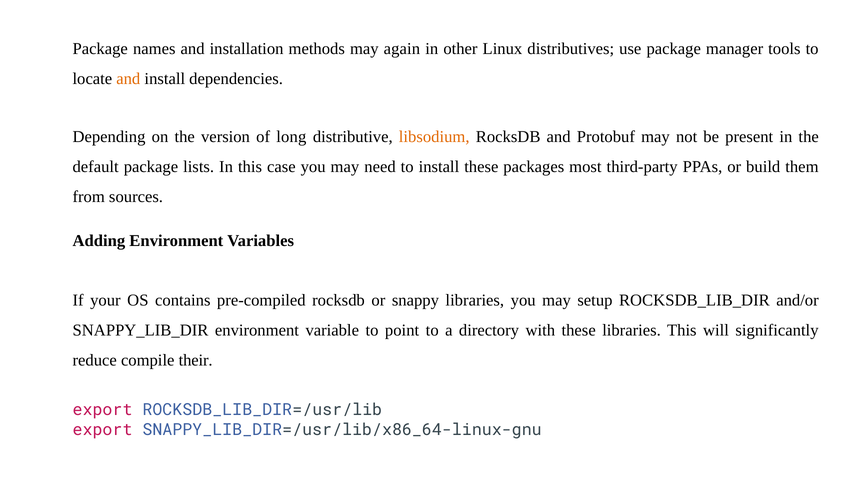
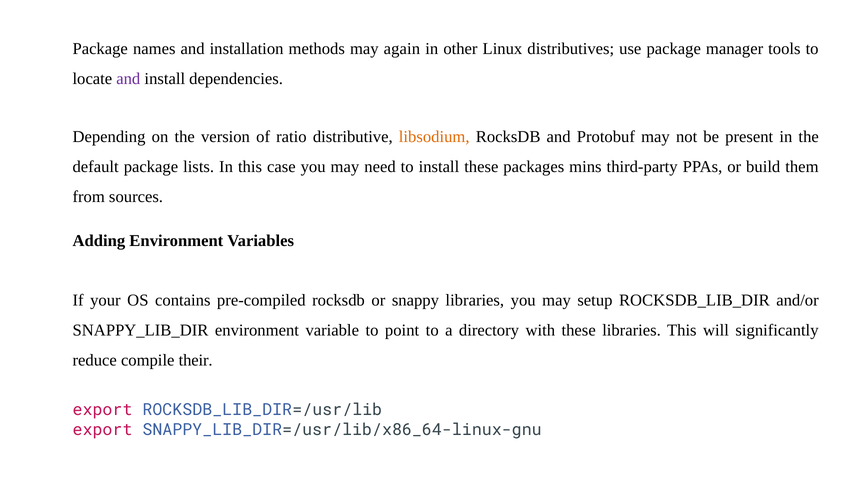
and colour: orange -> purple (128, 79)
long: long -> ratio (291, 137)
most: most -> mins (585, 167)
